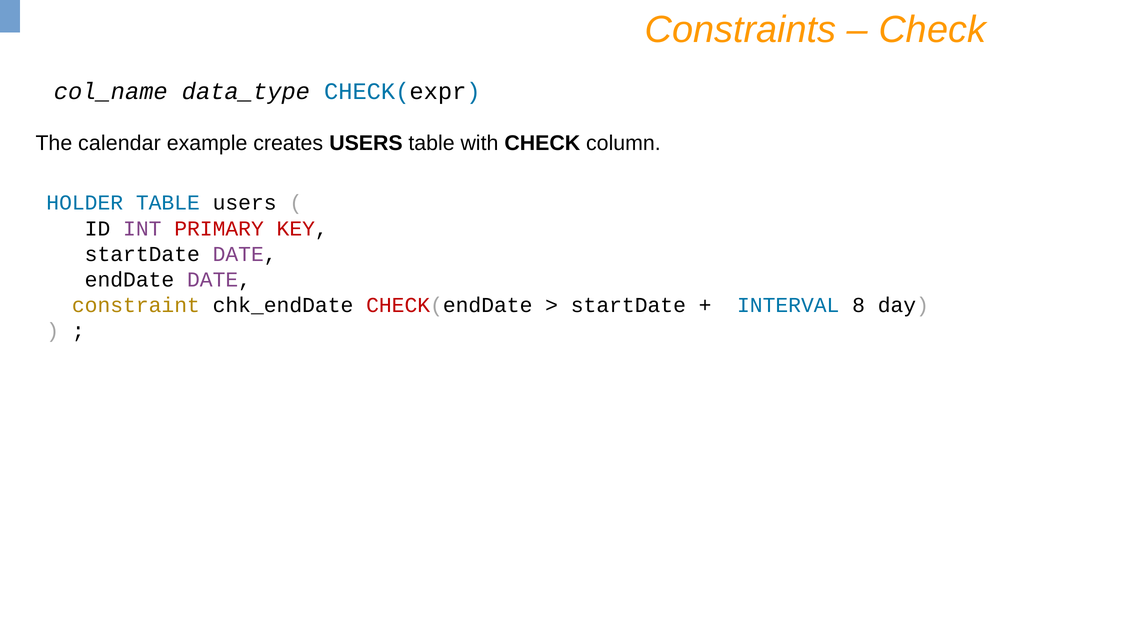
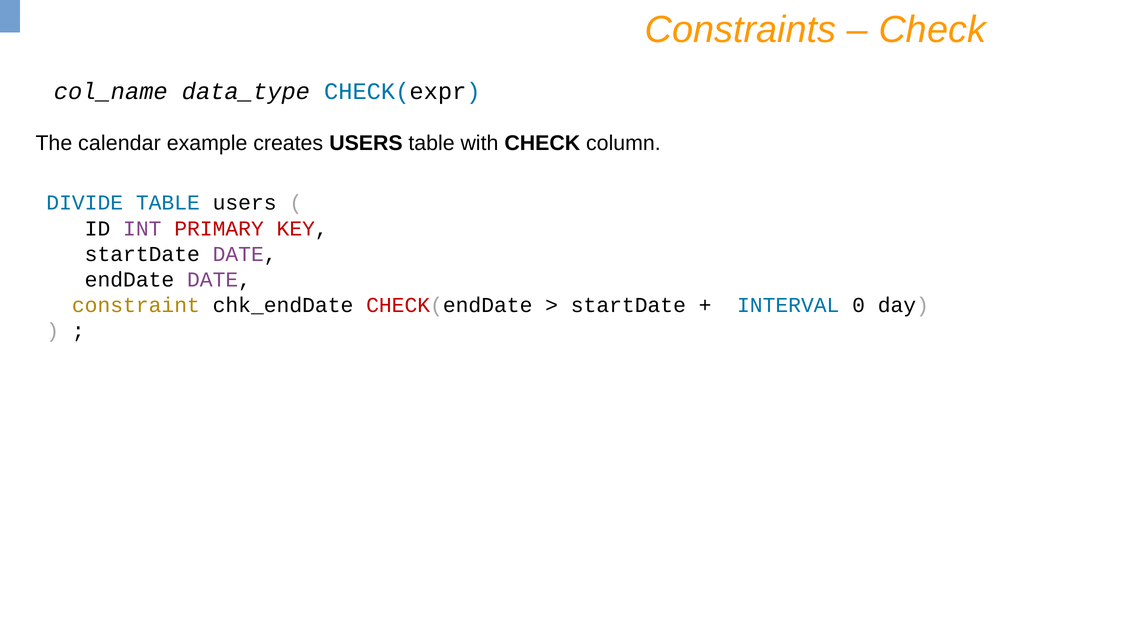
HOLDER: HOLDER -> DIVIDE (85, 203)
8: 8 -> 0 (859, 305)
